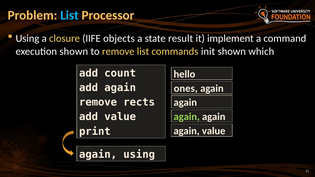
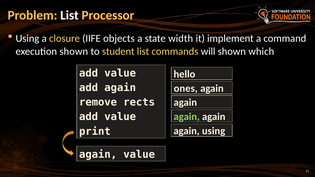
List colour: light blue -> white (69, 15)
result: result -> width (181, 38)
to remove: remove -> student (118, 52)
init: init -> will (208, 52)
count: count -> value (120, 73)
again value: value -> using (214, 131)
again using: using -> value (139, 155)
